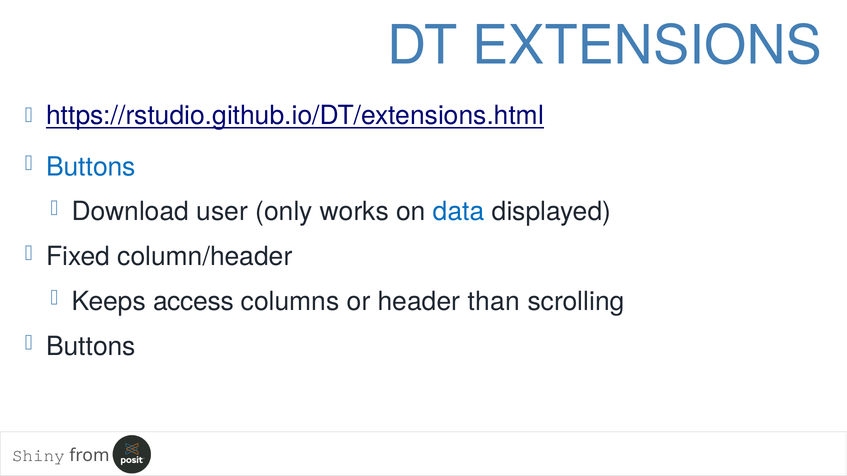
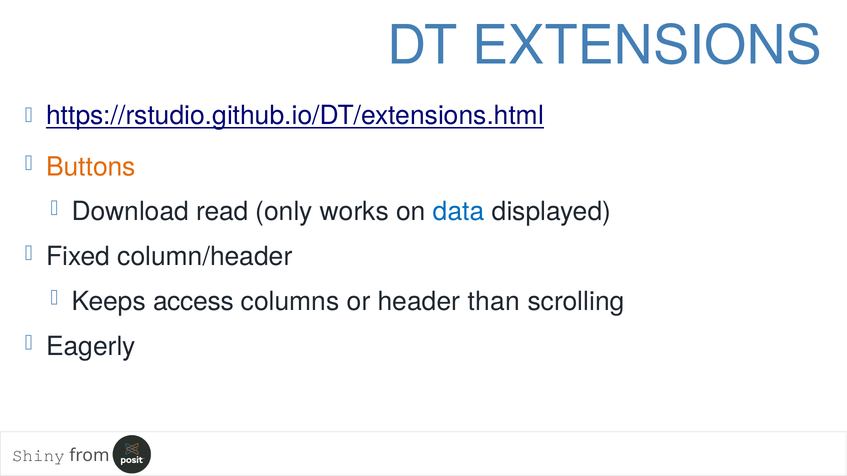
Buttons colour: blue -> orange (91, 167)
user: user -> read (222, 212)
Buttons: Buttons -> Eagerly (91, 347)
